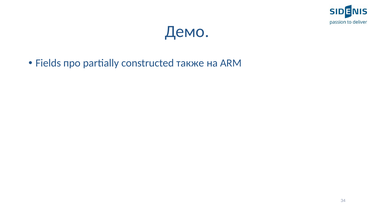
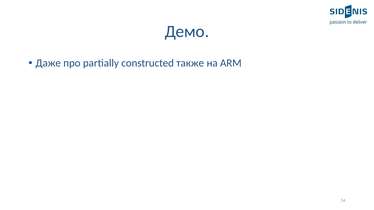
Fields: Fields -> Даже (48, 63)
